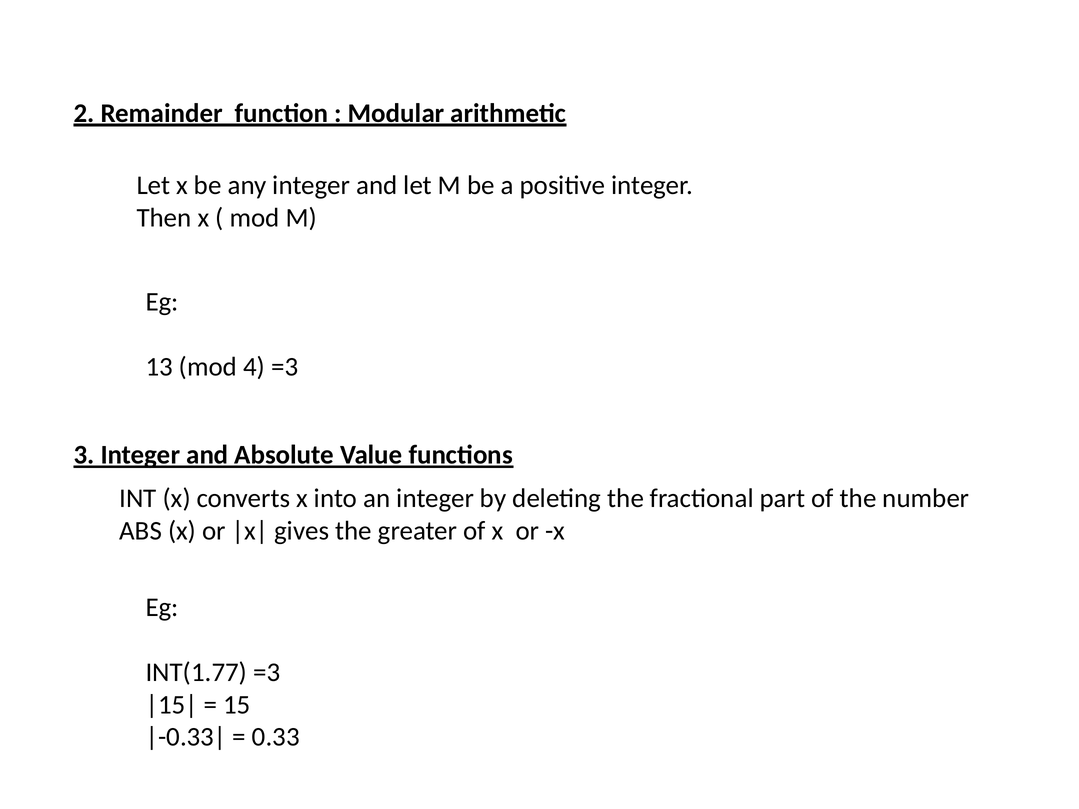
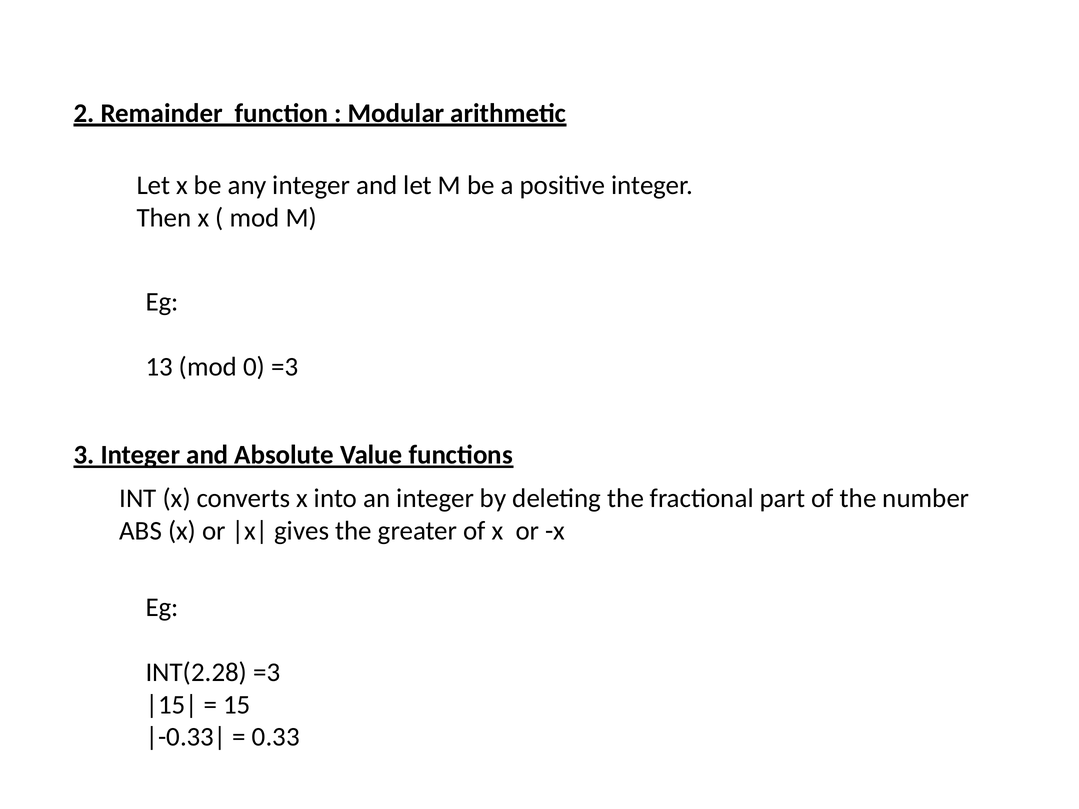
4: 4 -> 0 (254, 367)
INT(1.77: INT(1.77 -> INT(2.28 (196, 672)
